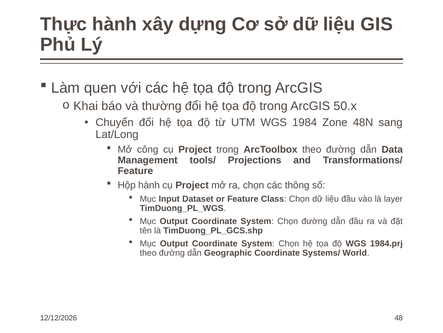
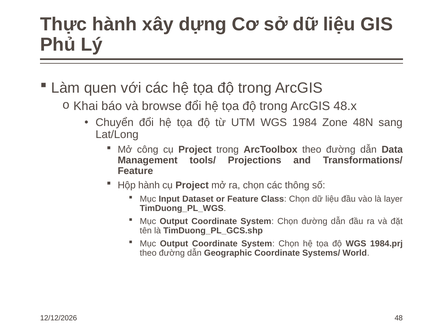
thường: thường -> browse (162, 106)
50.x: 50.x -> 48.x (345, 106)
